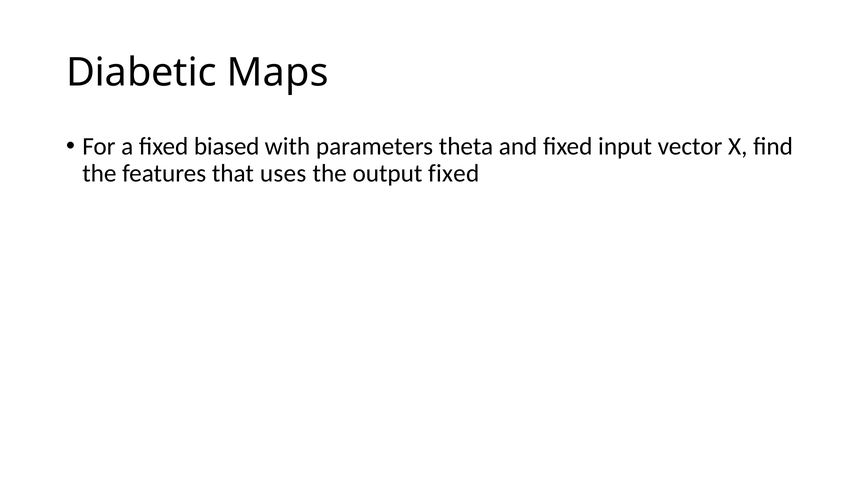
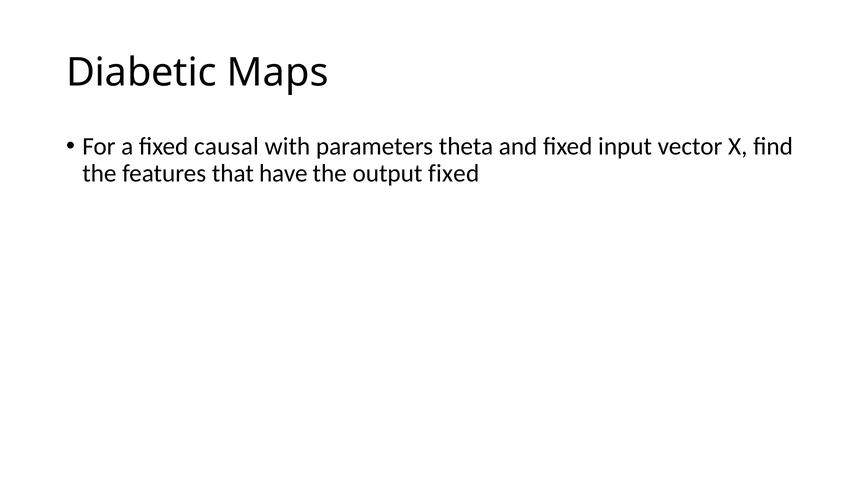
biased: biased -> causal (226, 146)
uses: uses -> have (283, 174)
